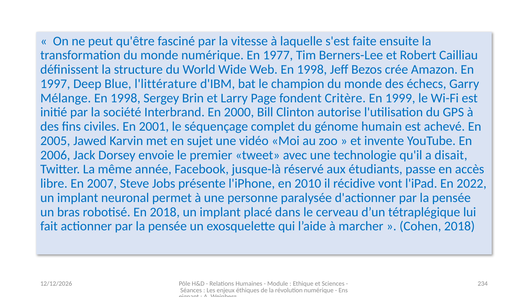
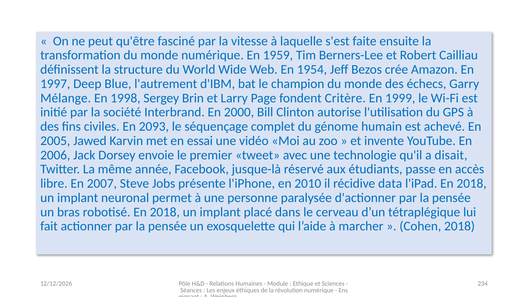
1977: 1977 -> 1959 (278, 55)
Web En 1998: 1998 -> 1954 (312, 70)
l'littérature: l'littérature -> l'autrement (166, 84)
2001: 2001 -> 2093 (154, 127)
sujet: sujet -> essai (200, 141)
vont: vont -> data (390, 184)
l'iPad En 2022: 2022 -> 2018 (472, 184)
